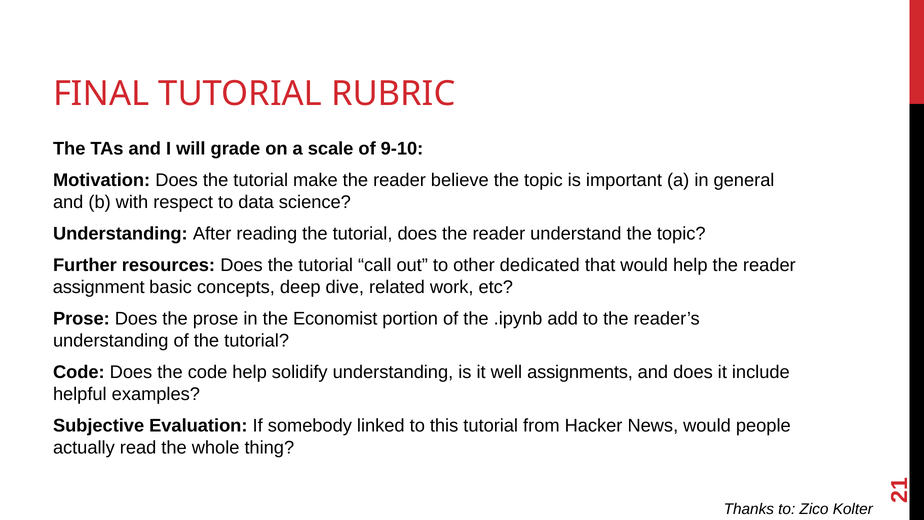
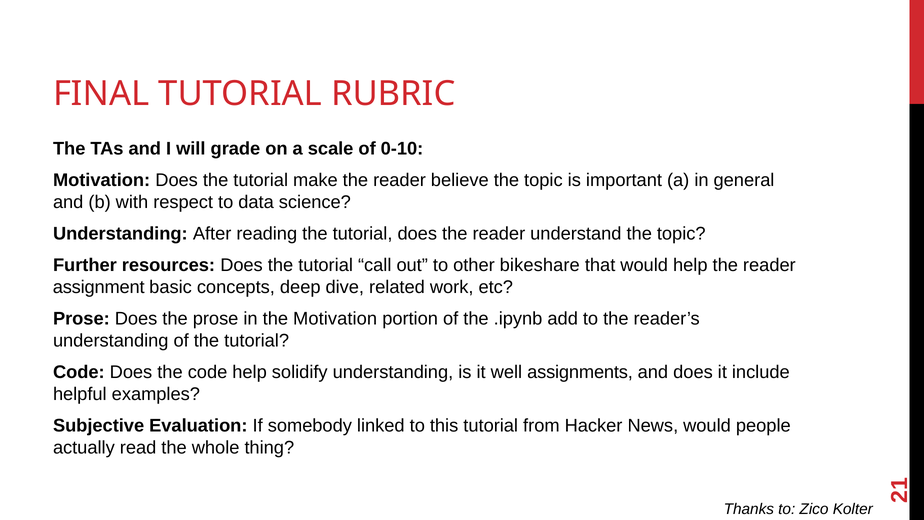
9-10: 9-10 -> 0-10 (402, 148)
dedicated: dedicated -> bikeshare (540, 265)
the Economist: Economist -> Motivation (335, 319)
